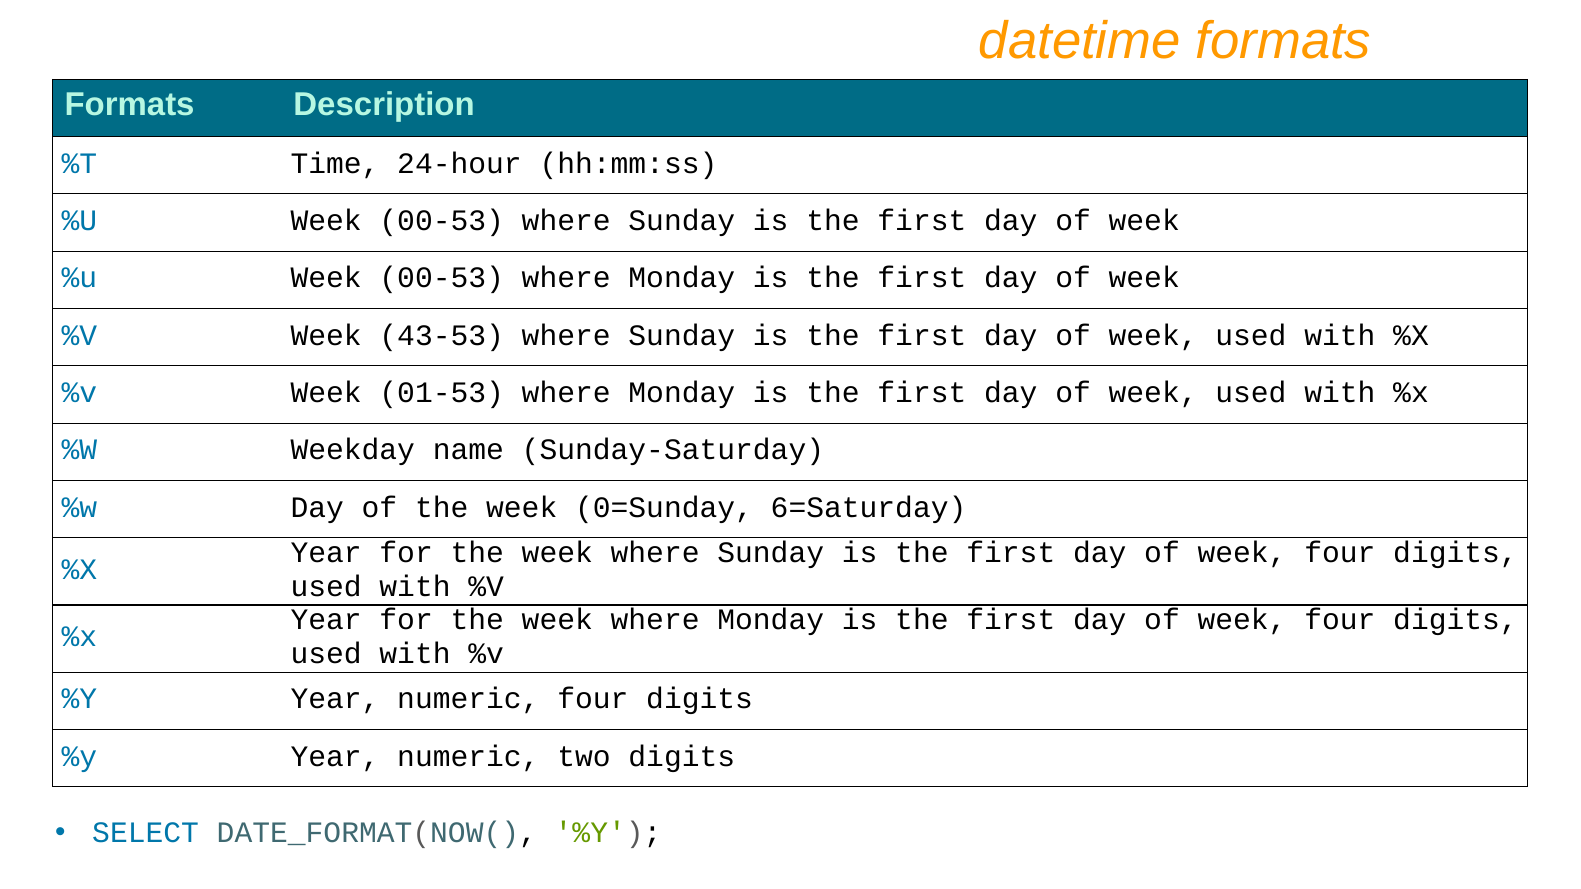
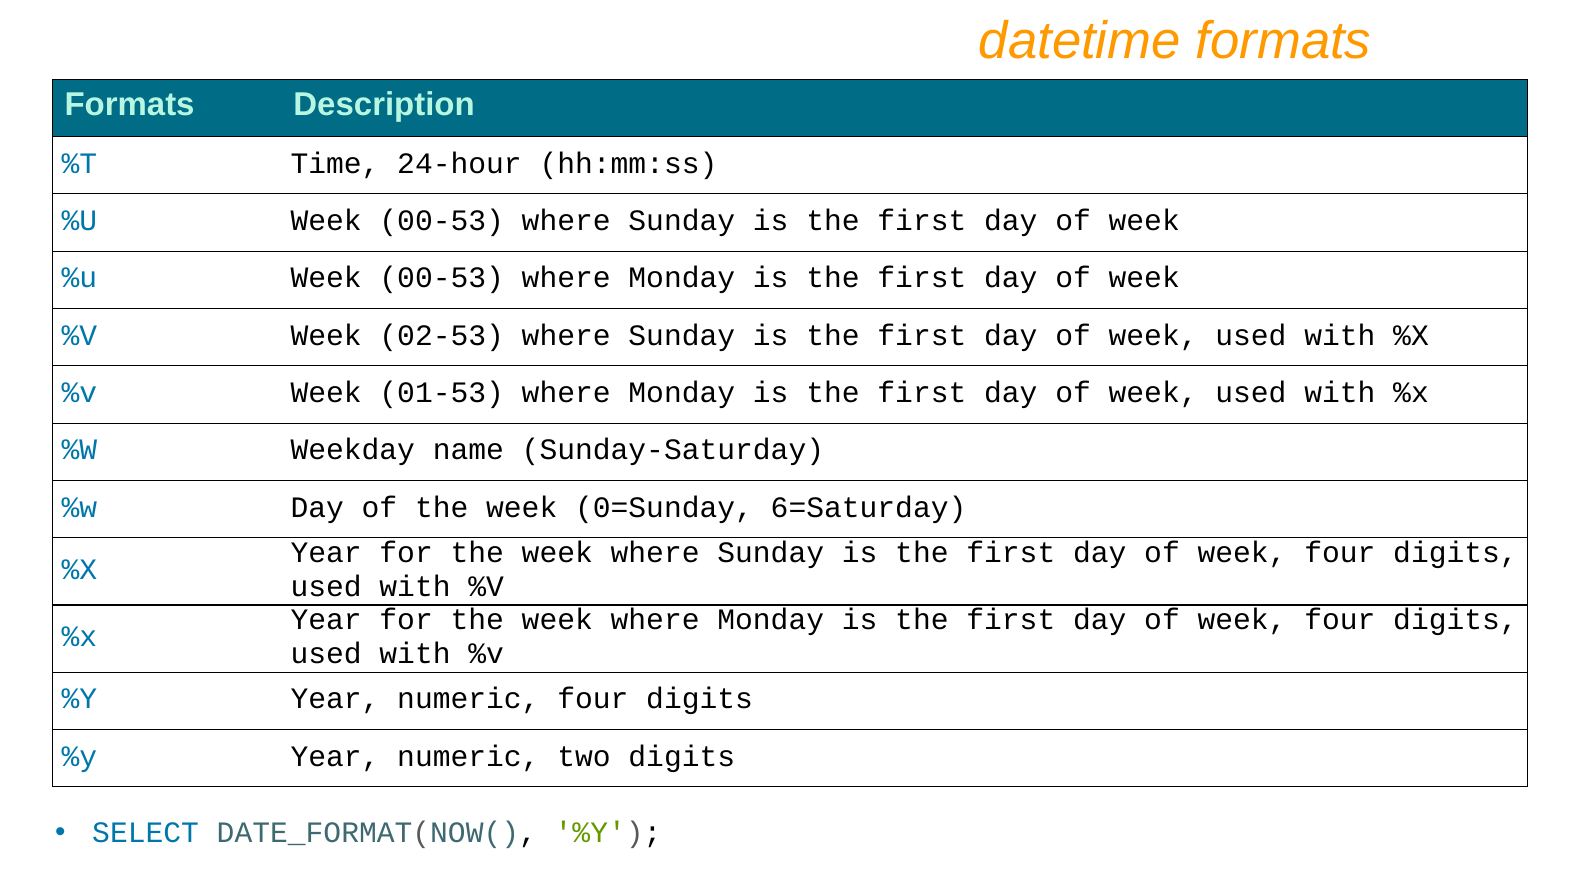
43-53: 43-53 -> 02-53 (442, 335)
